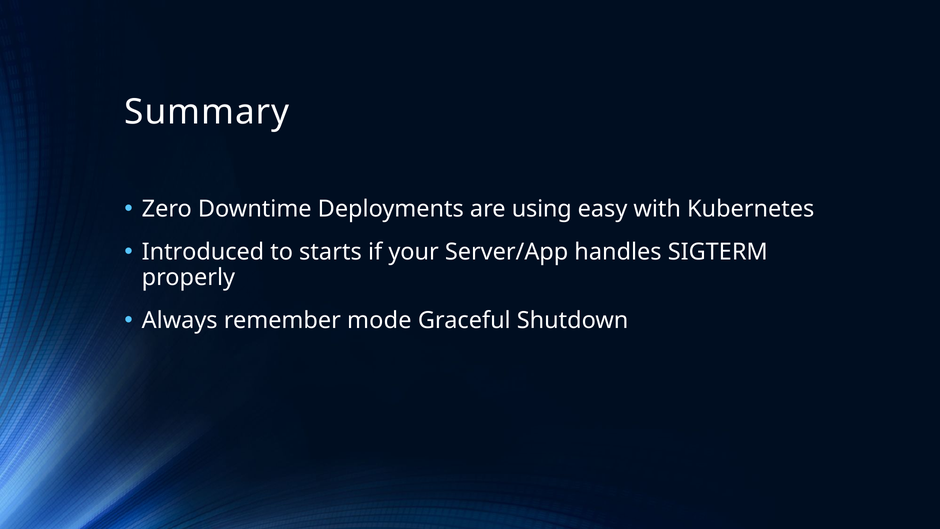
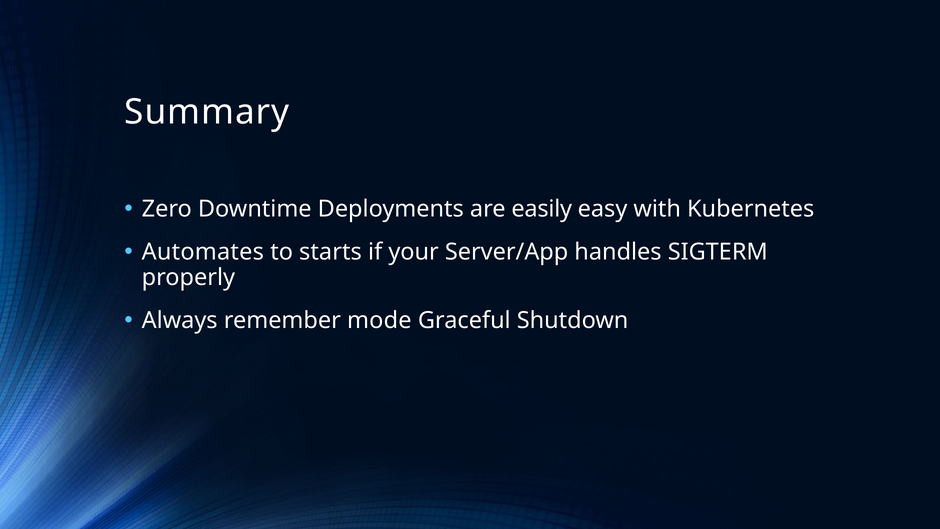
using: using -> easily (542, 209)
Introduced: Introduced -> Automates (203, 252)
